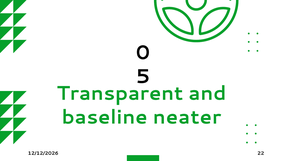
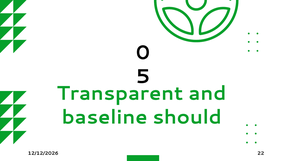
neater: neater -> should (187, 117)
